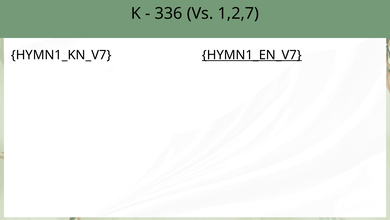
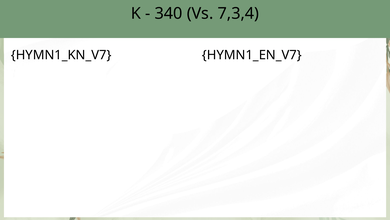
336: 336 -> 340 (169, 14)
1,2,7: 1,2,7 -> 7,3,4 (238, 14)
HYMN1_EN_V7 underline: present -> none (252, 55)
